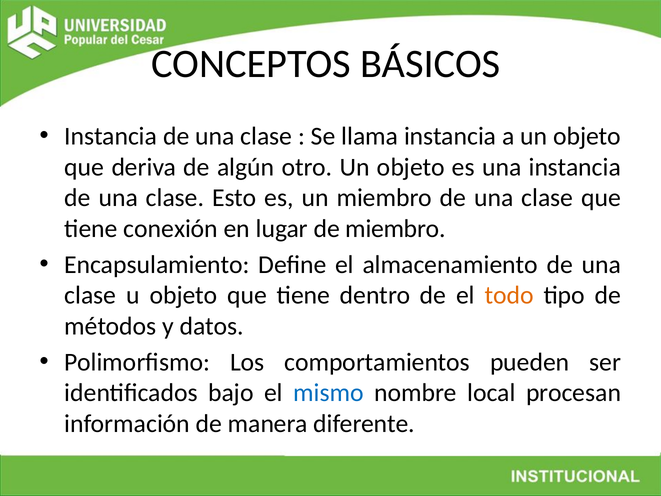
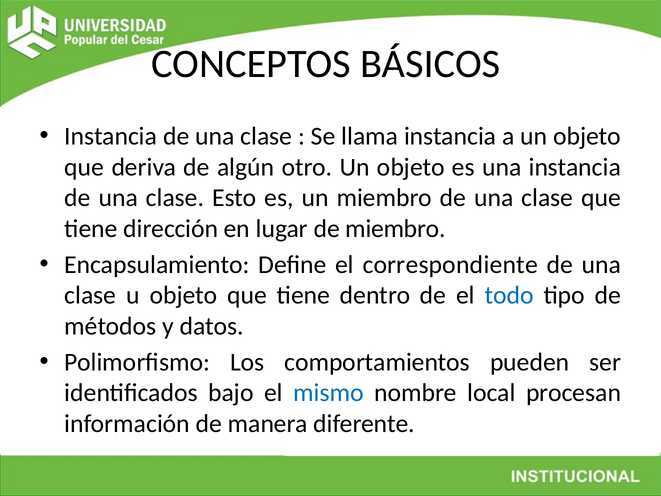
conexión: conexión -> dirección (171, 229)
almacenamiento: almacenamiento -> correspondiente (450, 264)
todo colour: orange -> blue (509, 295)
